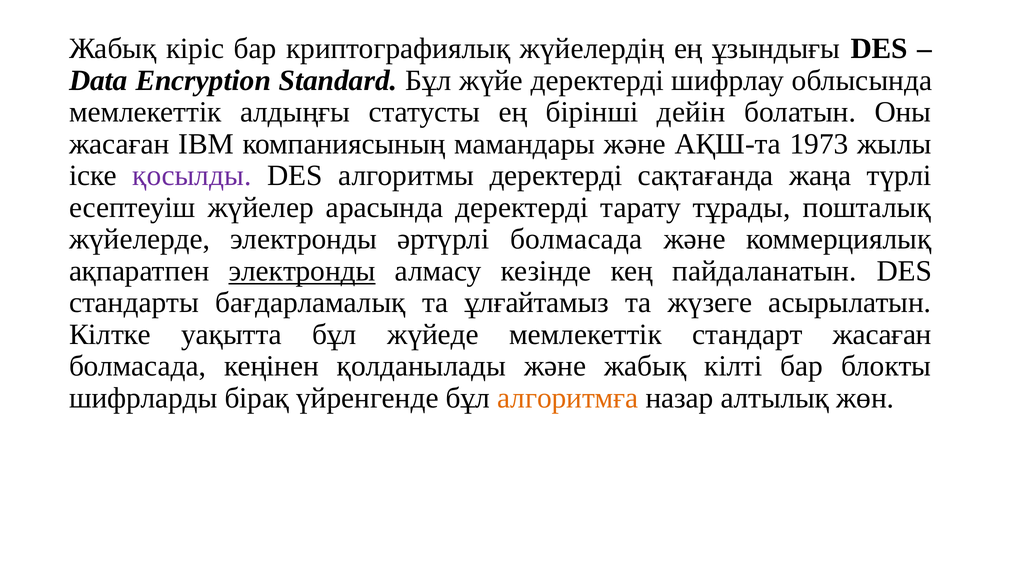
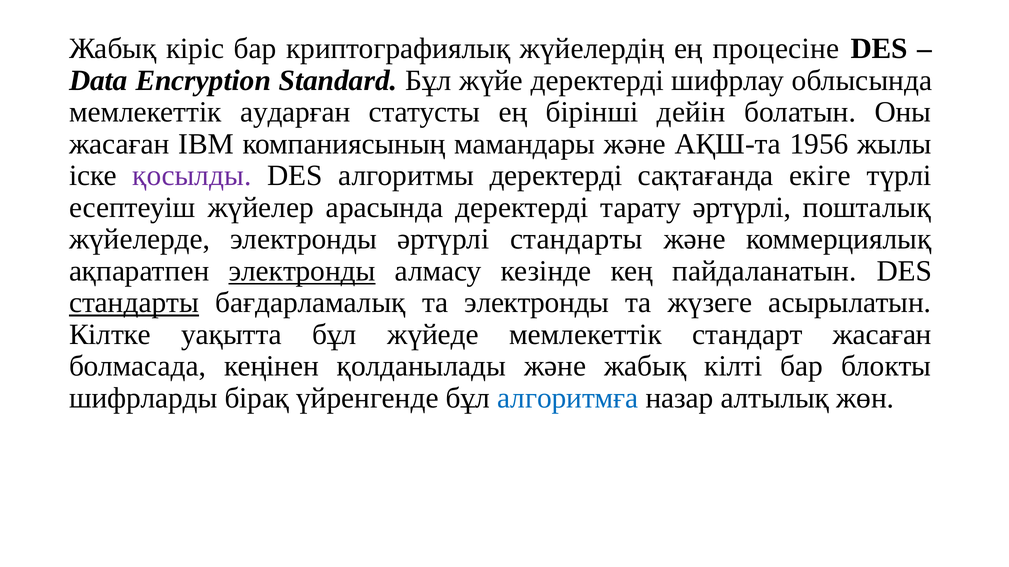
ұзындығы: ұзындығы -> процесіне (776, 49)
алдыңғы: алдыңғы -> аударған (295, 112)
1973: 1973 -> 1956 (819, 144)
жаңа: жаңа -> екіге (820, 176)
тарату тұрады: тұрады -> әртүрлі (742, 208)
әртүрлі болмасада: болмасада -> стандарты (576, 239)
стандарты underline: none -> present (134, 303)
та ұлғайтамыз: ұлғайтамыз -> электронды (537, 303)
алгоритмға colour: orange -> blue (568, 398)
